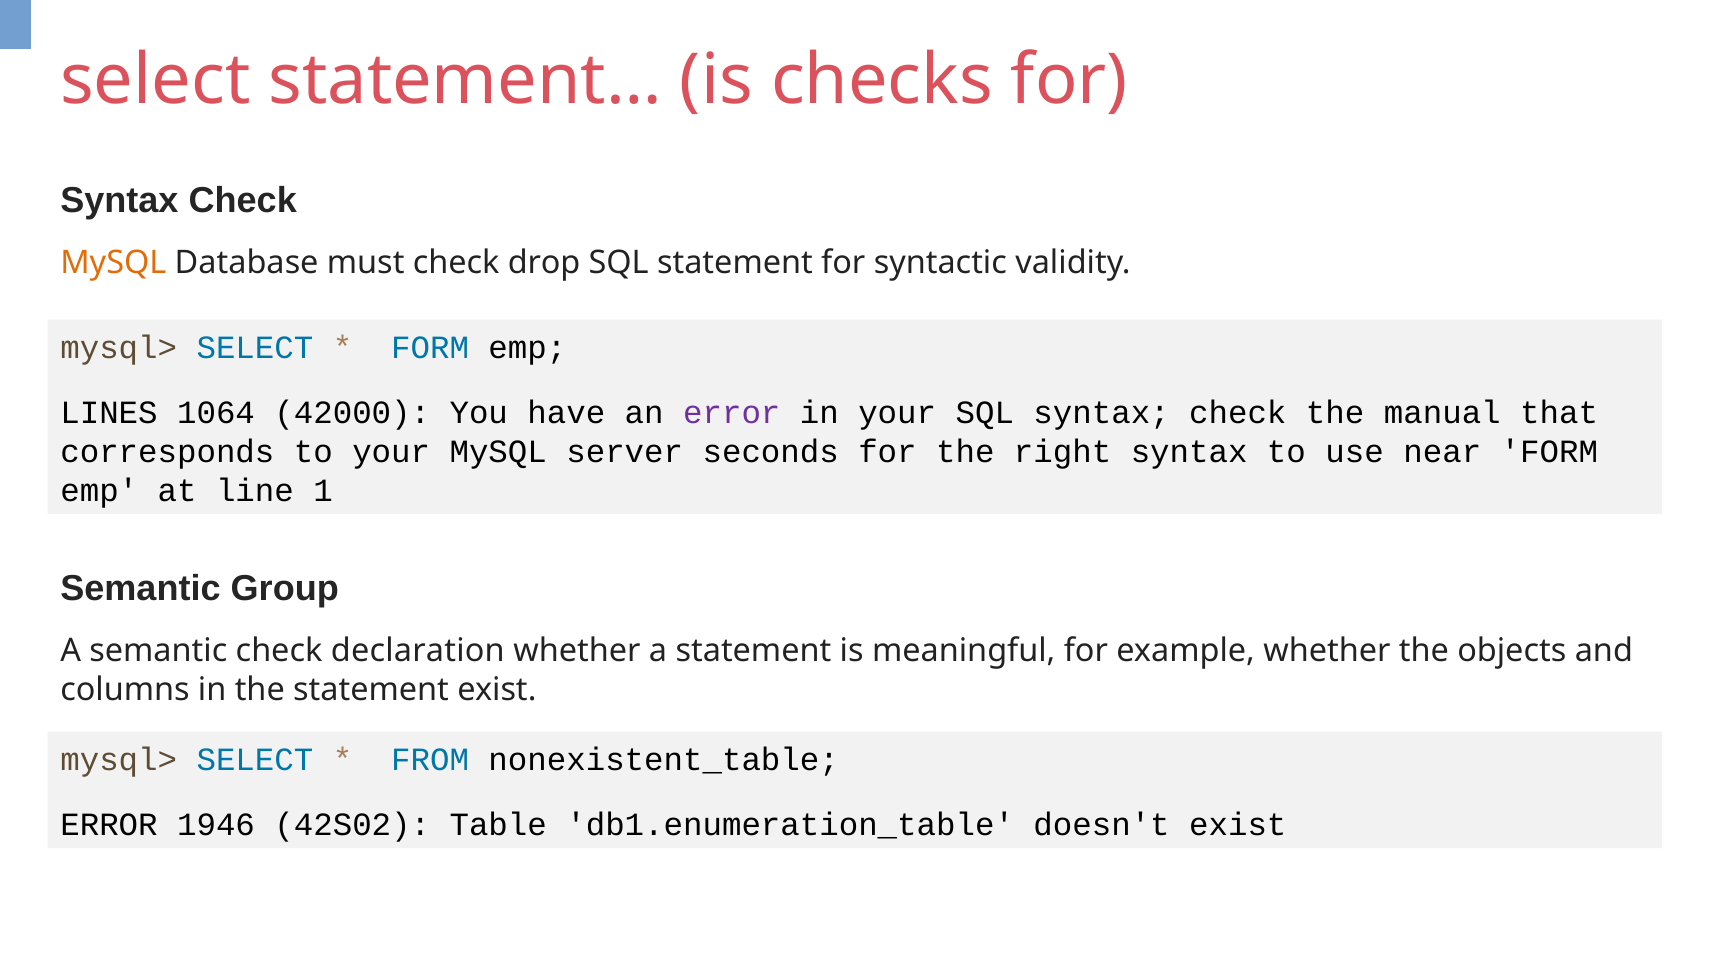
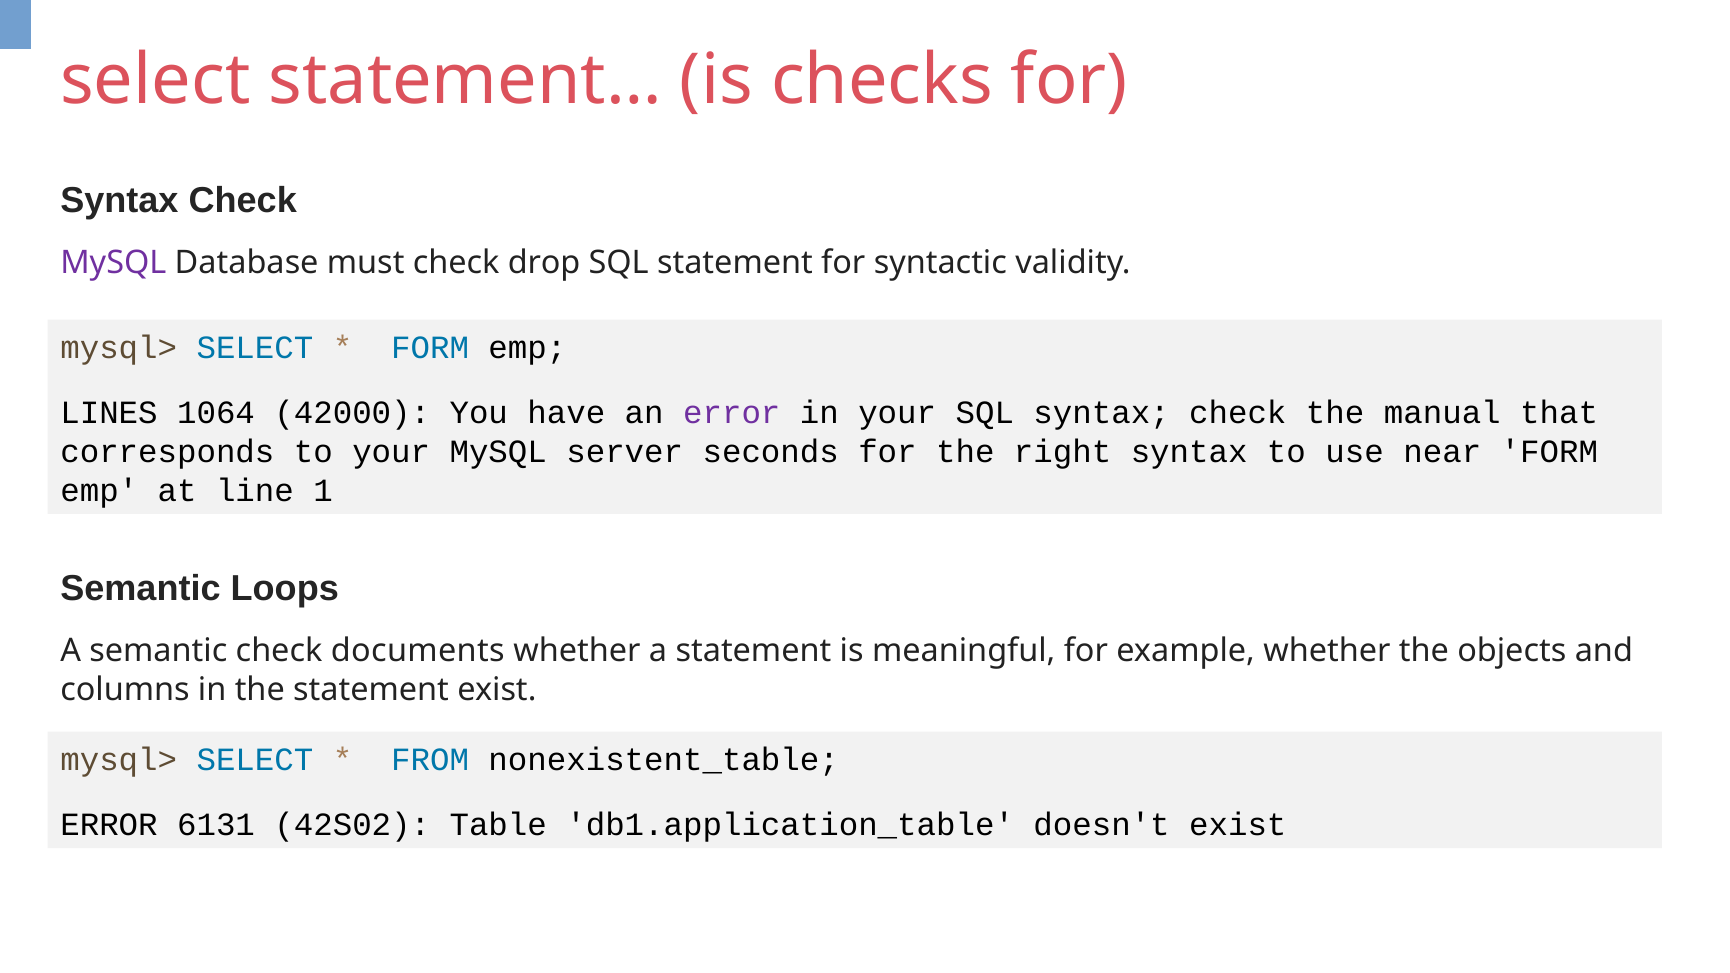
MySQL colour: orange -> purple (113, 263)
Group: Group -> Loops (285, 589)
declaration: declaration -> documents (418, 651)
1946: 1946 -> 6131 (216, 825)
db1.enumeration_table: db1.enumeration_table -> db1.application_table (790, 825)
